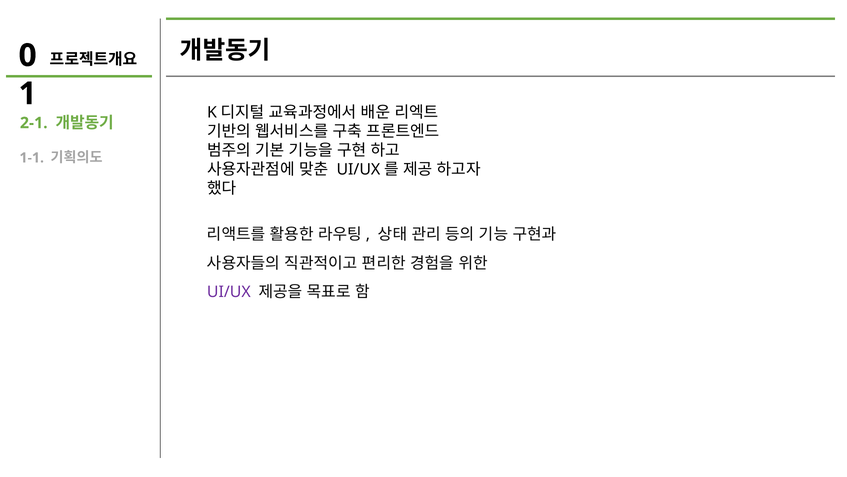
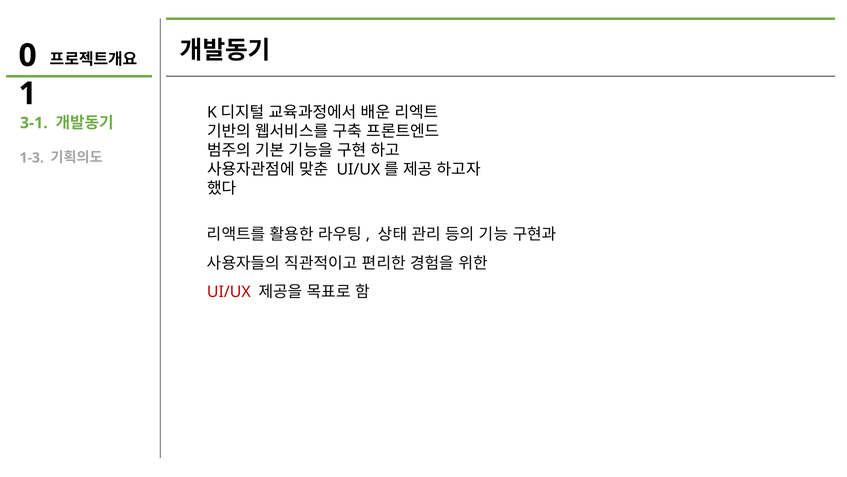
2-1: 2-1 -> 3-1 (34, 123)
1-1: 1-1 -> 1-3 (32, 158)
UI/UX colour: purple -> red (229, 292)
